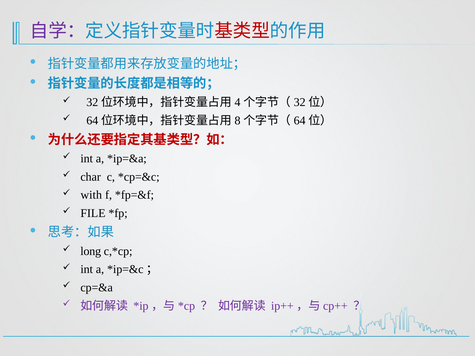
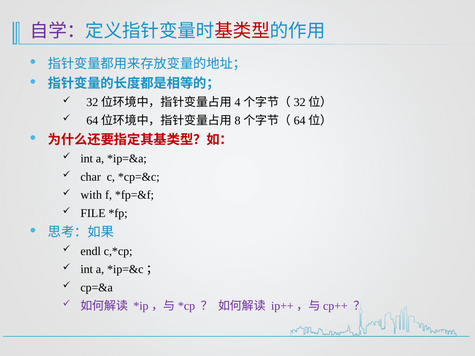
long: long -> endl (91, 251)
